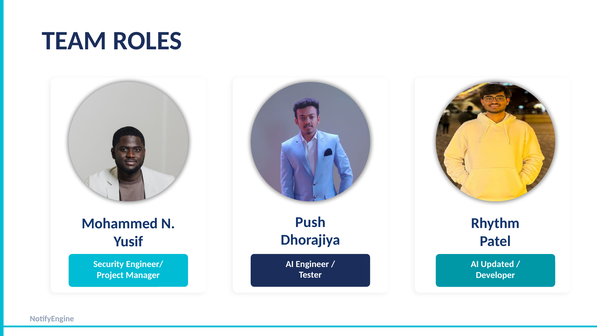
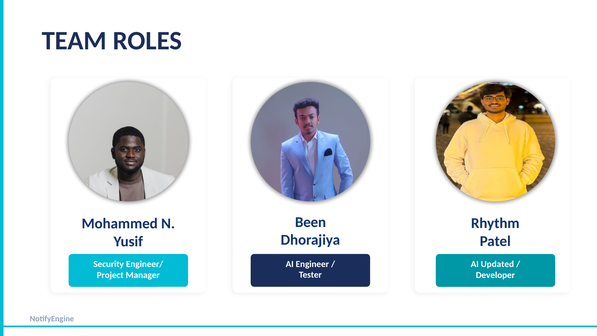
Push: Push -> Been (311, 222)
